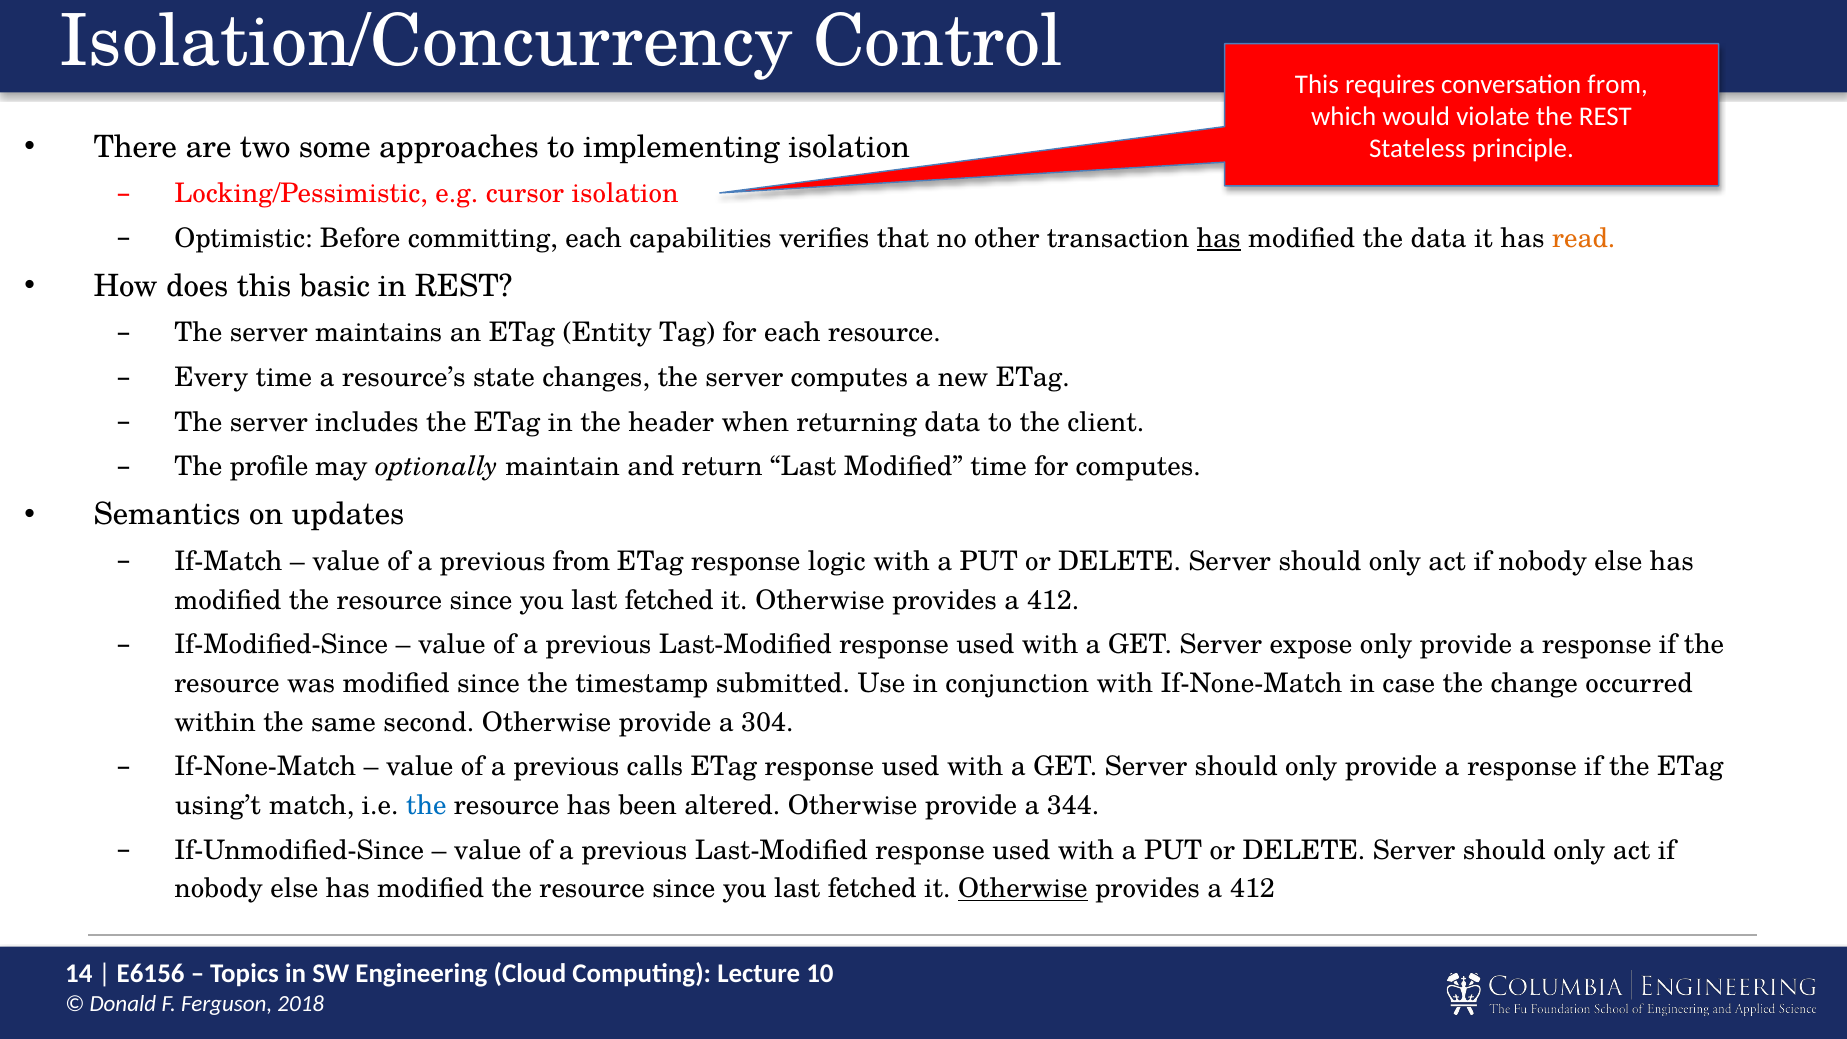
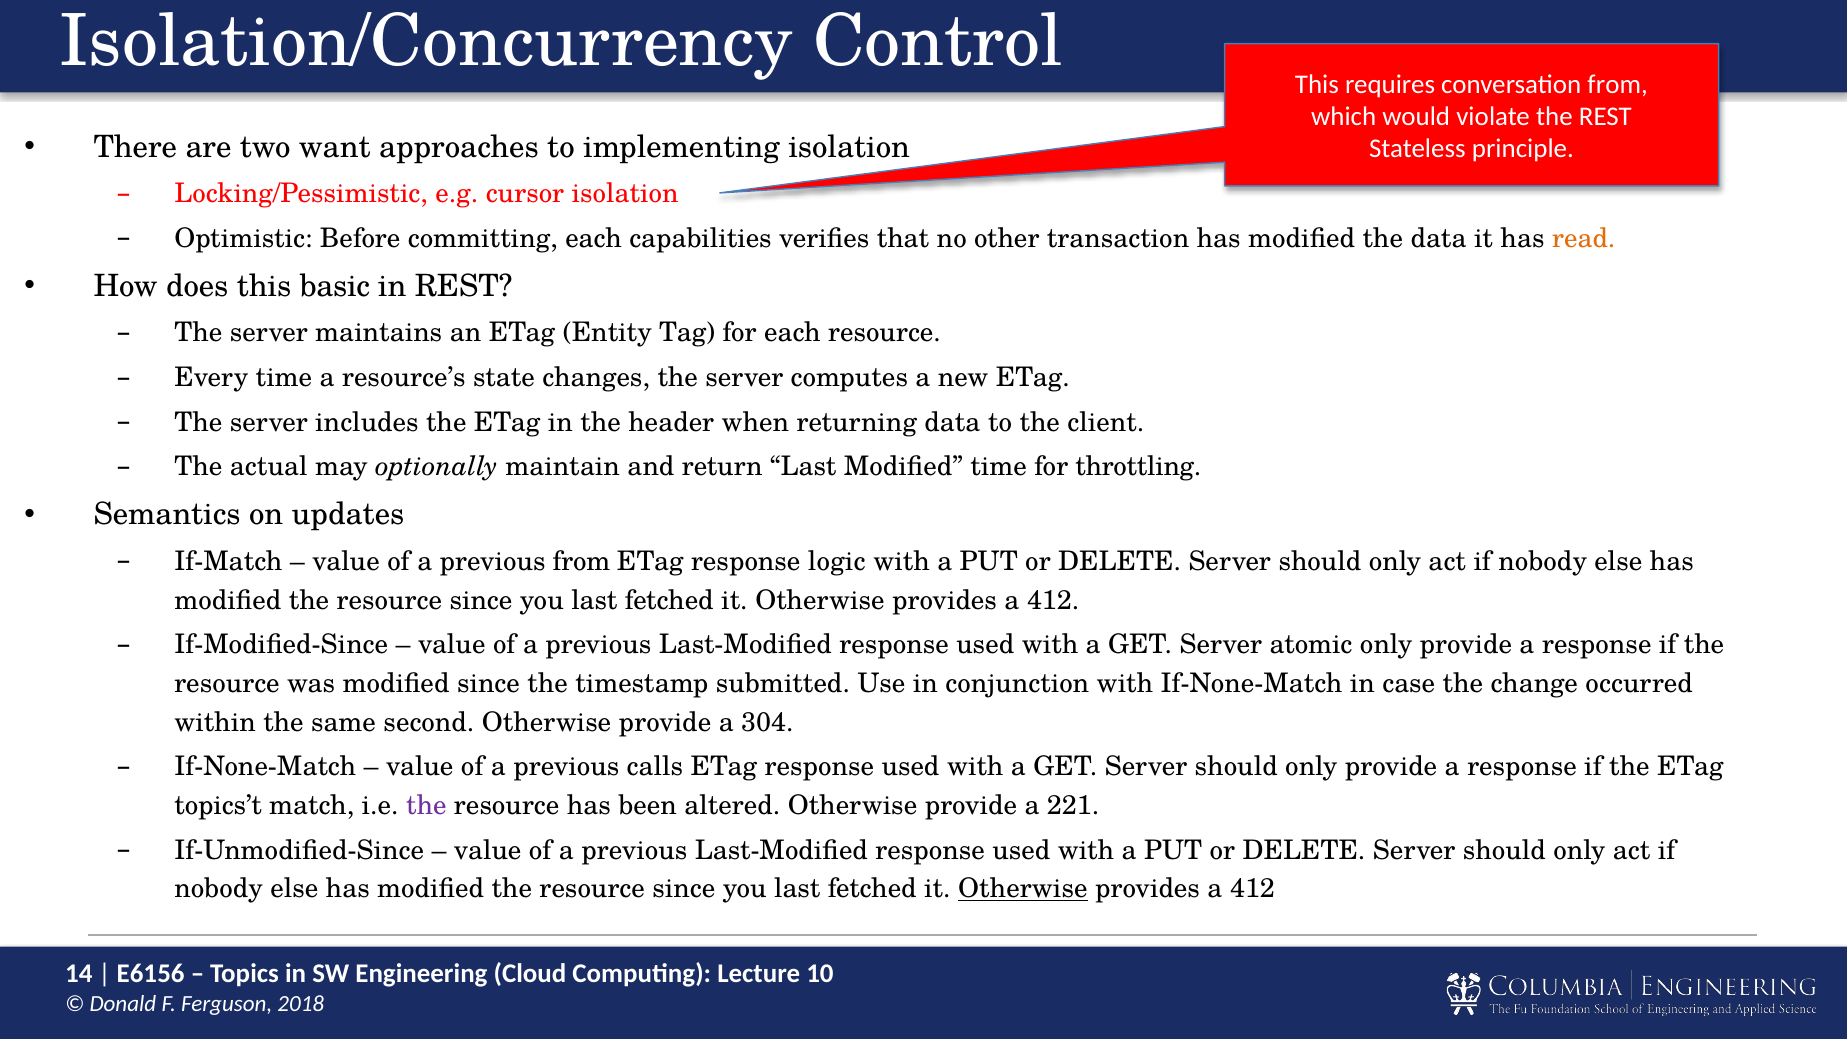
some: some -> want (335, 147)
has underline: present -> none (1219, 238)
profile: profile -> actual (269, 467)
for computes: computes -> throttling (1138, 467)
expose: expose -> atomic (1311, 645)
using’t: using’t -> topics’t (218, 806)
the colour: blue -> purple (426, 806)
344: 344 -> 221 (1073, 806)
